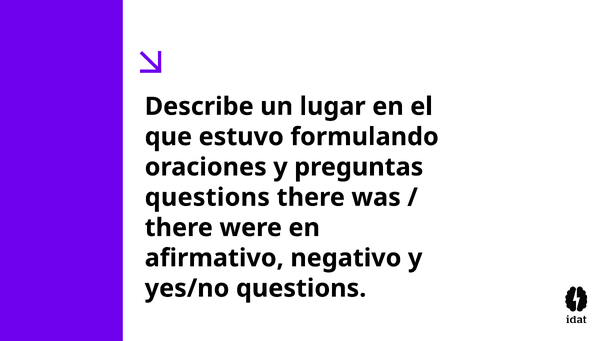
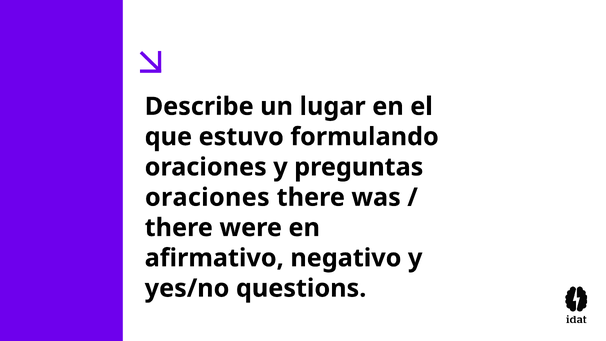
questions: questions -> oraciones (207, 197)
